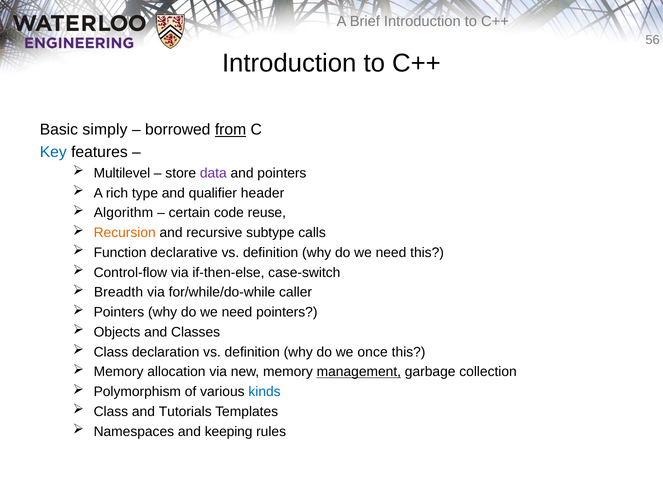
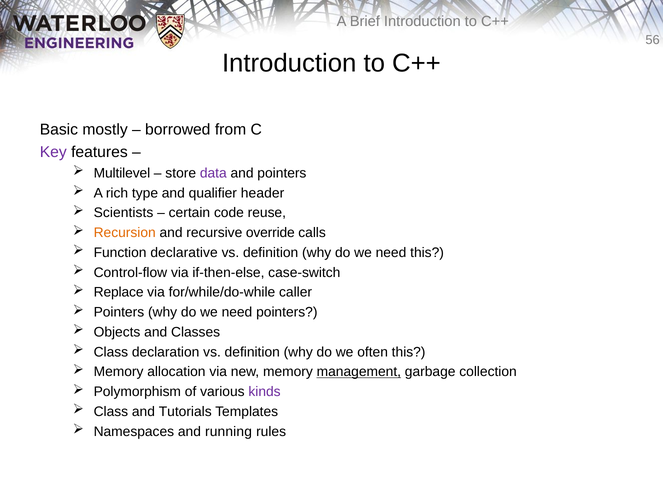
simply: simply -> mostly (105, 130)
from underline: present -> none (231, 130)
Key colour: blue -> purple (53, 152)
Algorithm: Algorithm -> Scientists (124, 213)
subtype: subtype -> override (270, 233)
Breadth: Breadth -> Replace (119, 293)
once: once -> often (373, 352)
kinds colour: blue -> purple (265, 392)
keeping: keeping -> running (228, 432)
